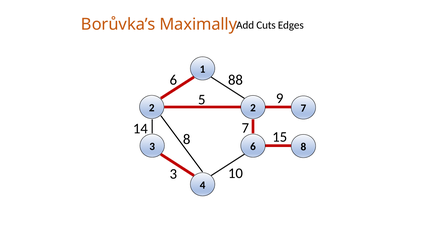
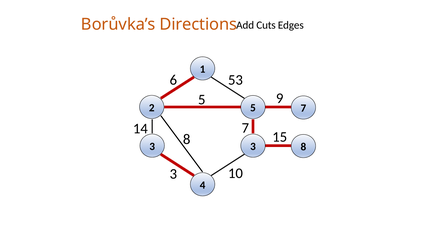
Maximally: Maximally -> Directions (198, 24)
88: 88 -> 53 (235, 80)
2 2: 2 -> 5 (253, 108)
3 6: 6 -> 3 (253, 146)
